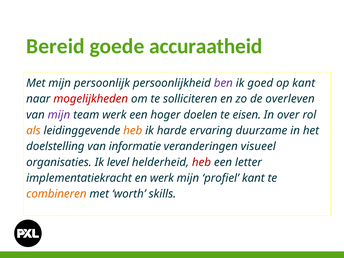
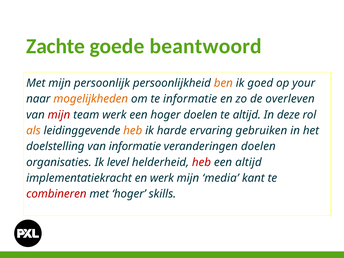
Bereid: Bereid -> Zachte (56, 46)
accuraatheid: accuraatheid -> beantwoord (206, 46)
ben colour: purple -> orange (223, 83)
op kant: kant -> your (304, 83)
mogelijkheden colour: red -> orange (91, 99)
te solliciteren: solliciteren -> informatie (190, 99)
mijn colour: purple -> red (59, 115)
te eisen: eisen -> altijd (247, 115)
over: over -> deze (288, 115)
duurzame: duurzame -> gebruiken (261, 131)
veranderingen visueel: visueel -> doelen (258, 146)
een letter: letter -> altijd (248, 162)
profiel: profiel -> media (221, 178)
combineren colour: orange -> red (56, 194)
met worth: worth -> hoger (129, 194)
